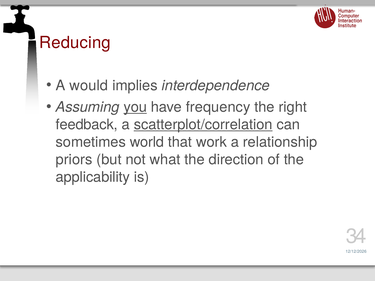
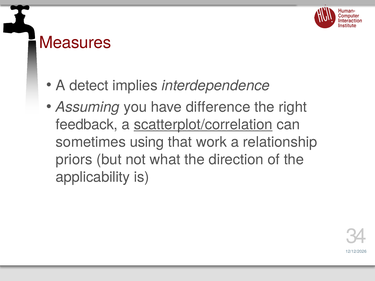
Reducing: Reducing -> Measures (75, 43)
would: would -> detect (89, 86)
you underline: present -> none (135, 107)
frequency: frequency -> difference (218, 107)
world: world -> using (147, 142)
